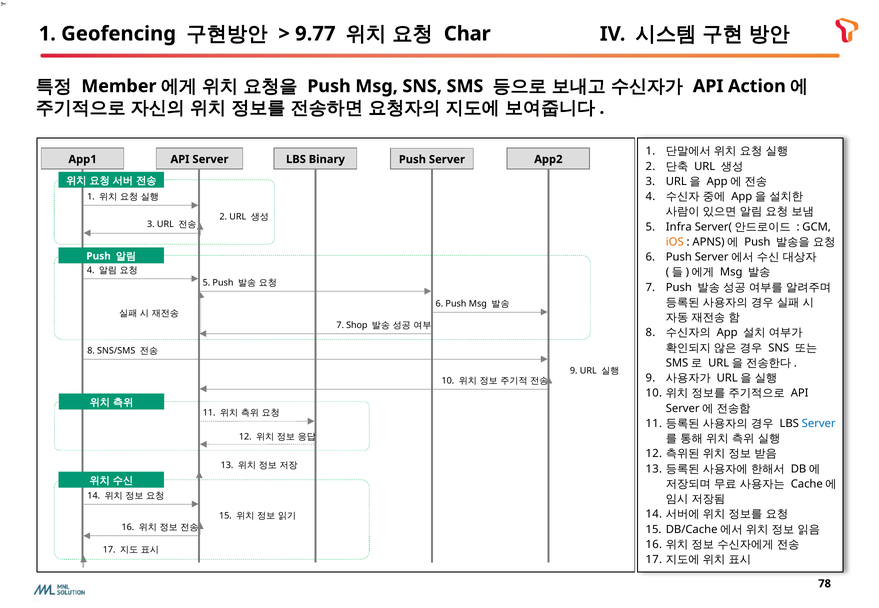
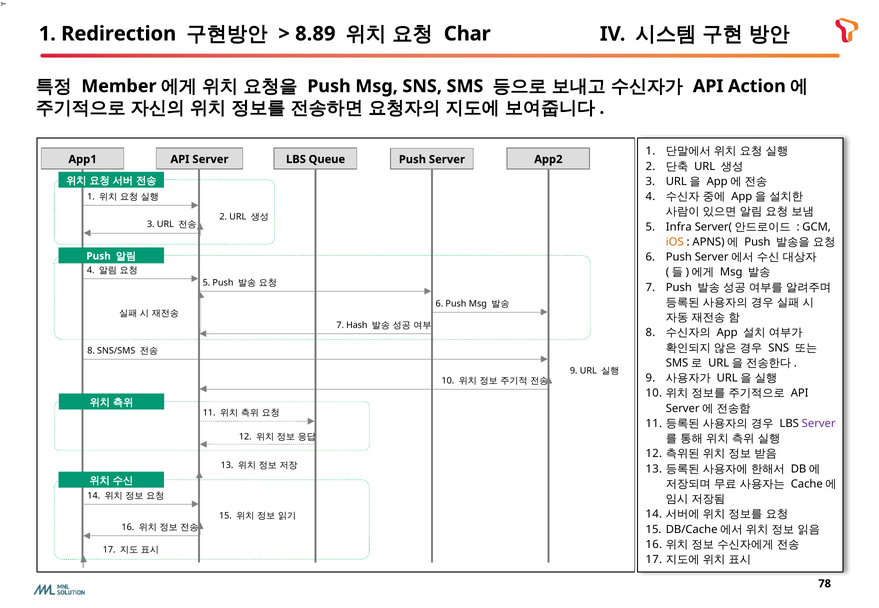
Geofencing: Geofencing -> Redirection (119, 34)
9.77: 9.77 -> 8.89 (315, 34)
Binary: Binary -> Queue (327, 159)
Shop: Shop -> Hash (357, 326)
Server colour: blue -> purple (819, 424)
